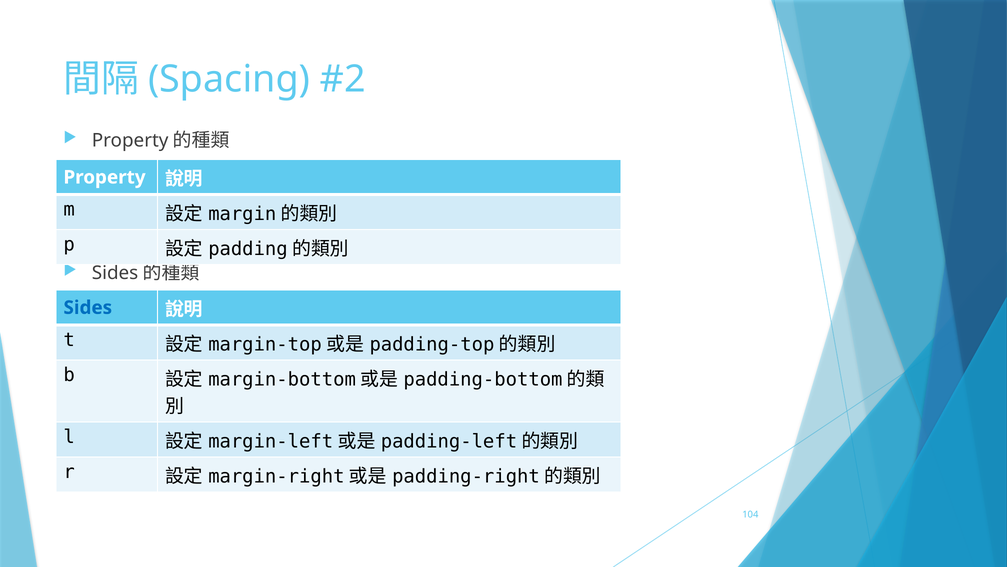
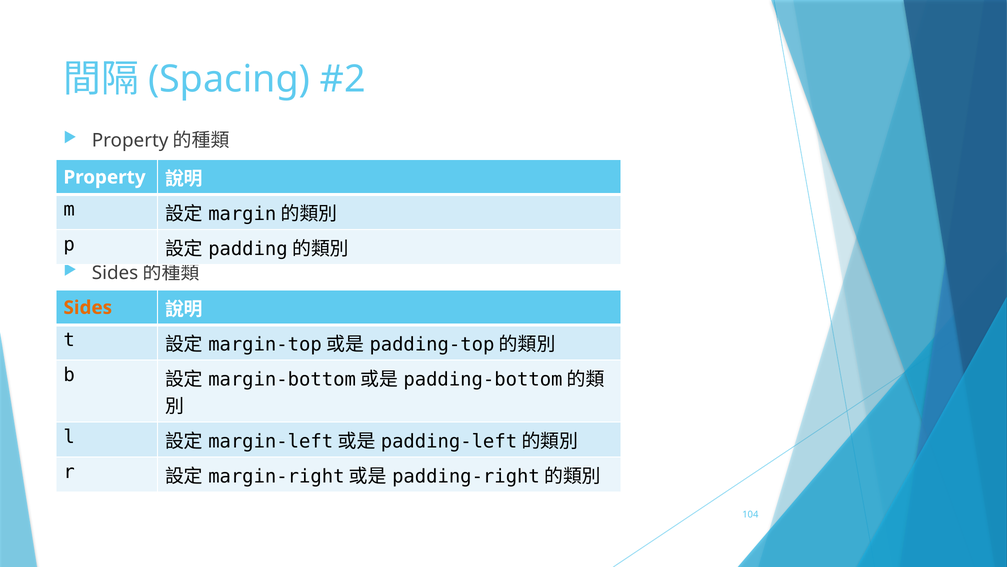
Sides colour: blue -> orange (88, 307)
